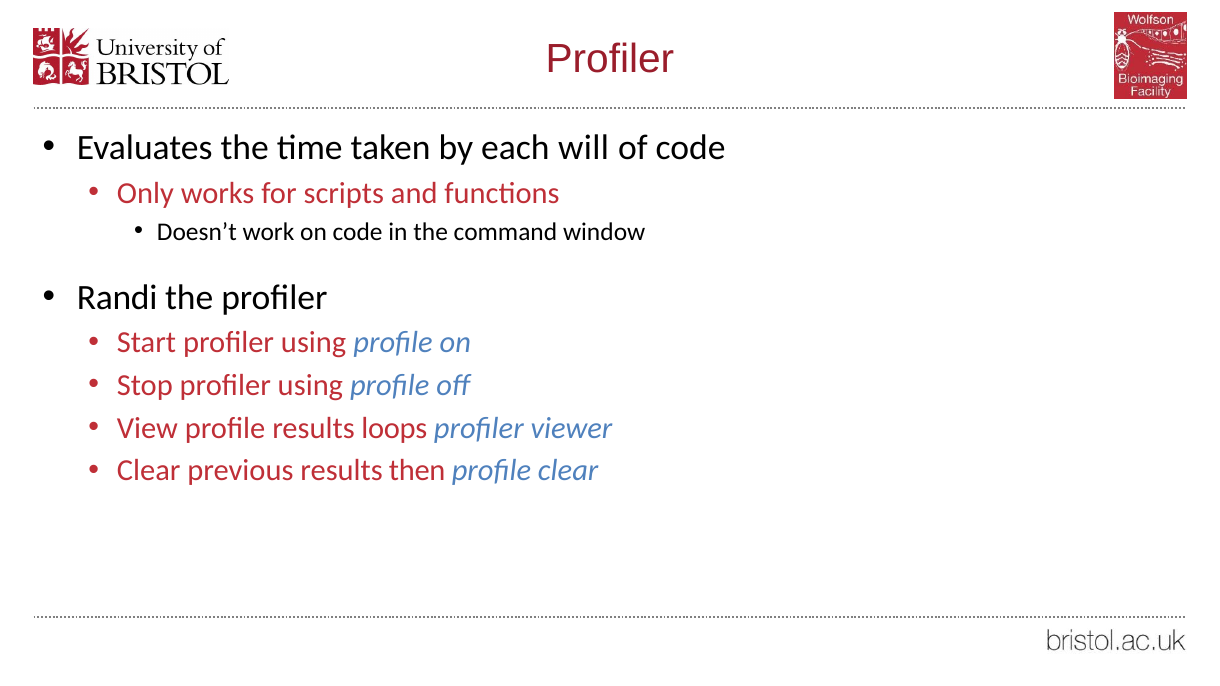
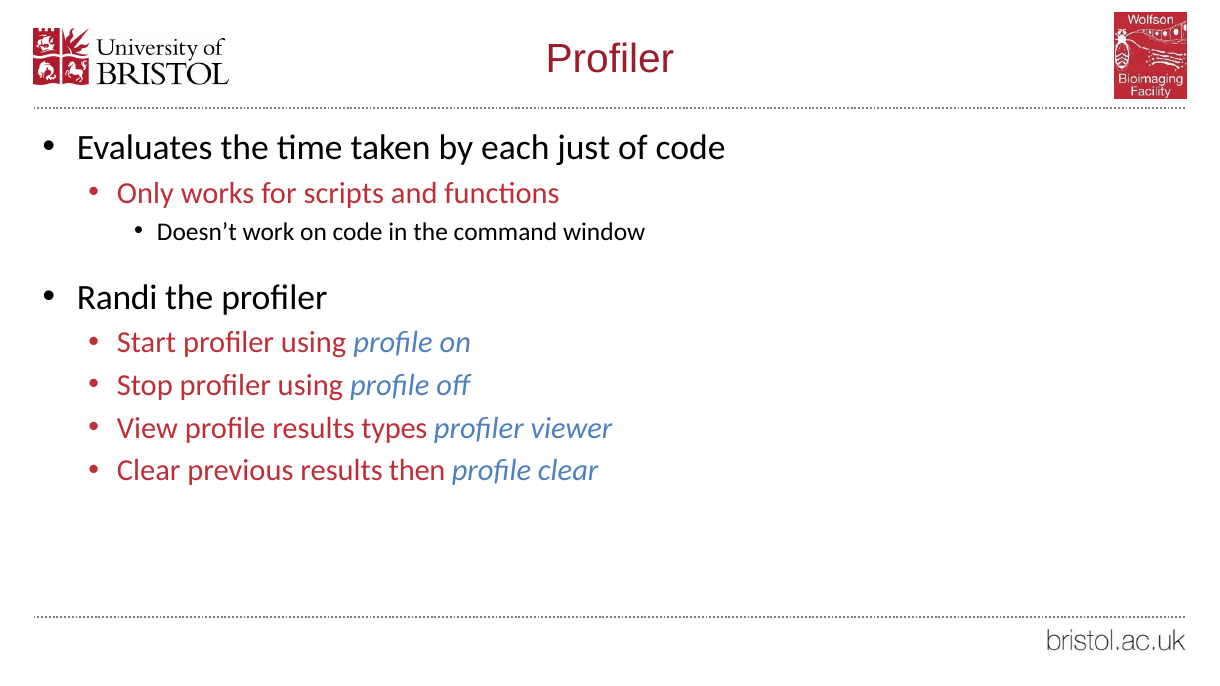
will: will -> just (584, 148)
loops: loops -> types (394, 428)
